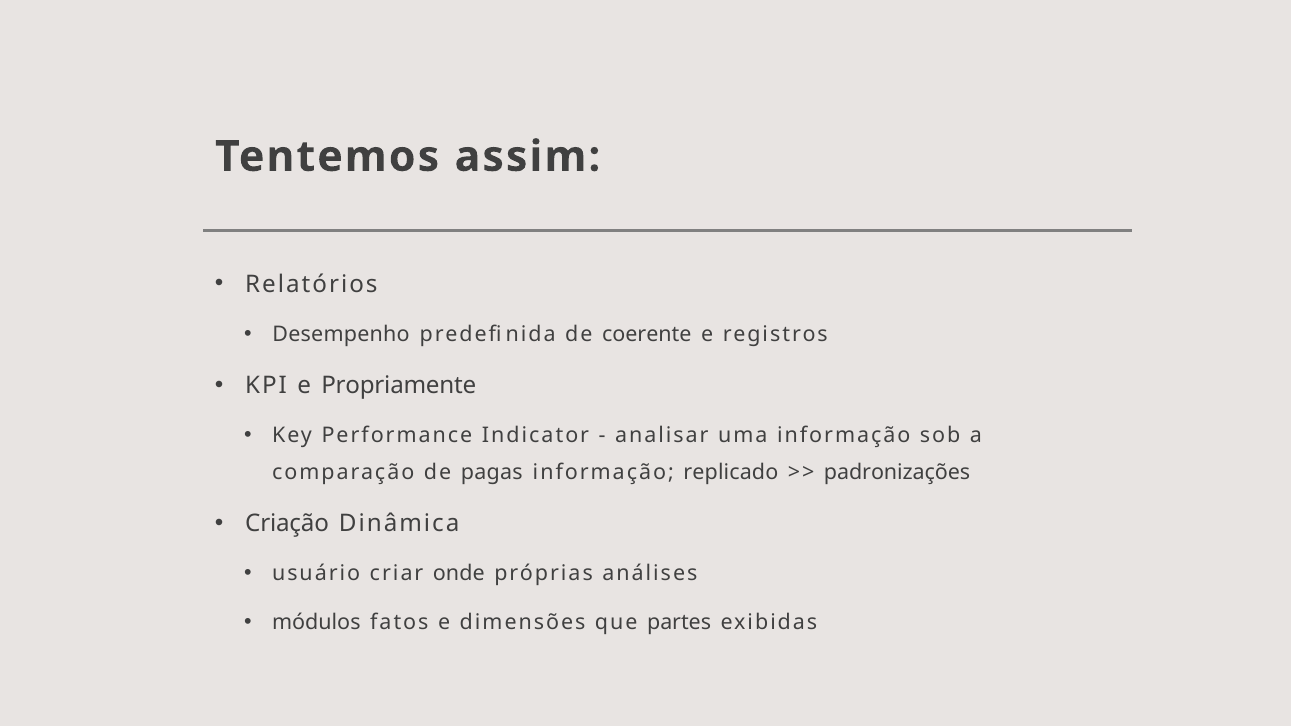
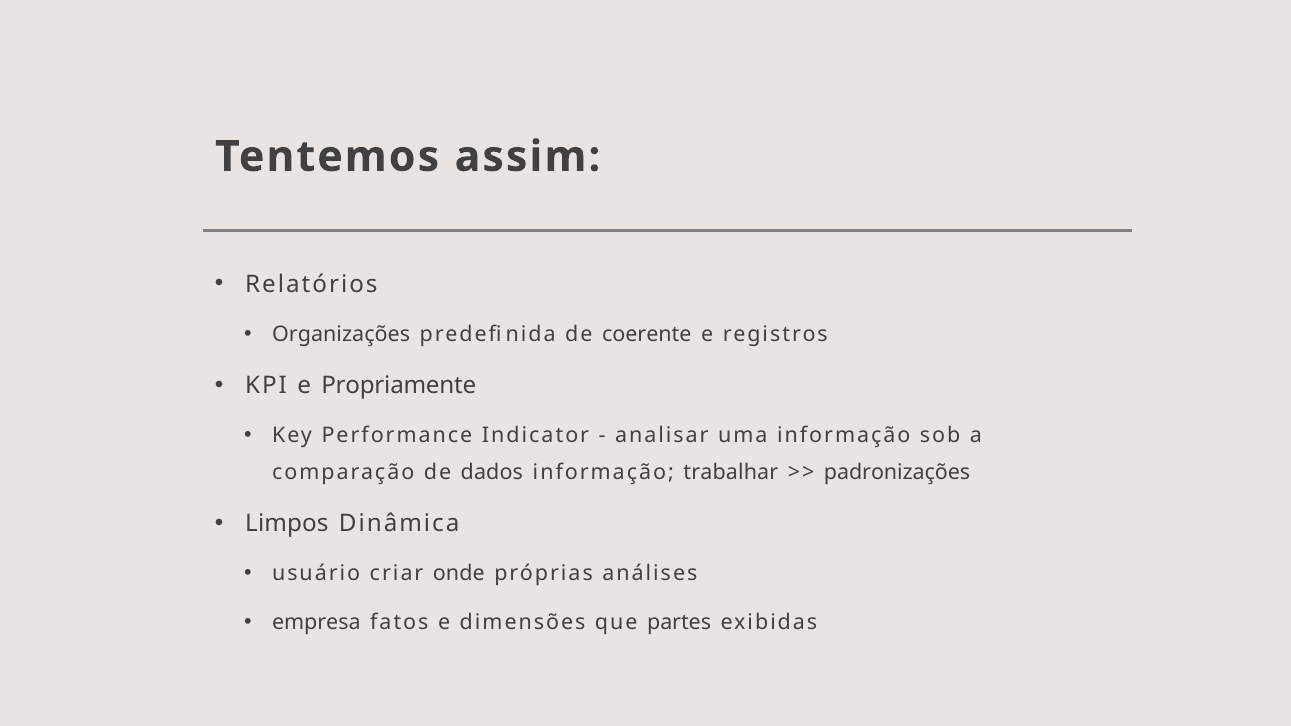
Desempenho: Desempenho -> Organizações (341, 334)
pagas: pagas -> dados (492, 472)
replicado: replicado -> trabalhar (731, 472)
Criação: Criação -> Limpos (287, 524)
módulos: módulos -> empresa (316, 622)
